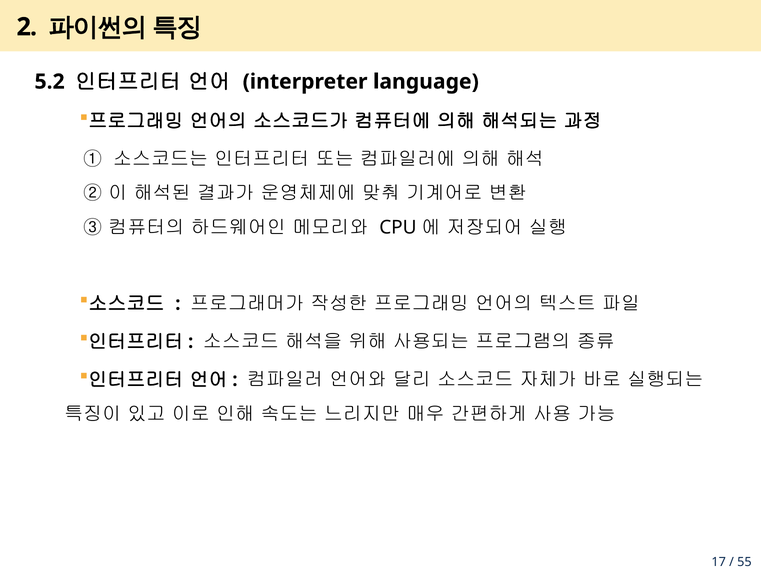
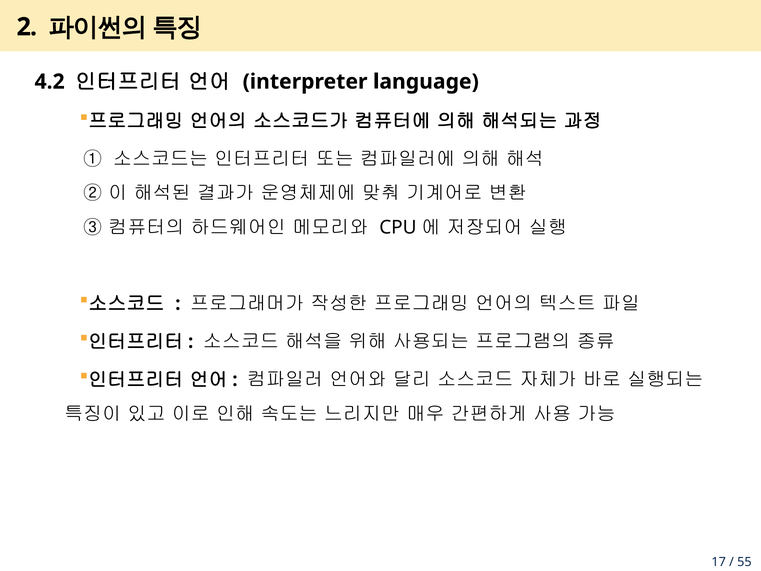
5.2: 5.2 -> 4.2 (50, 82)
